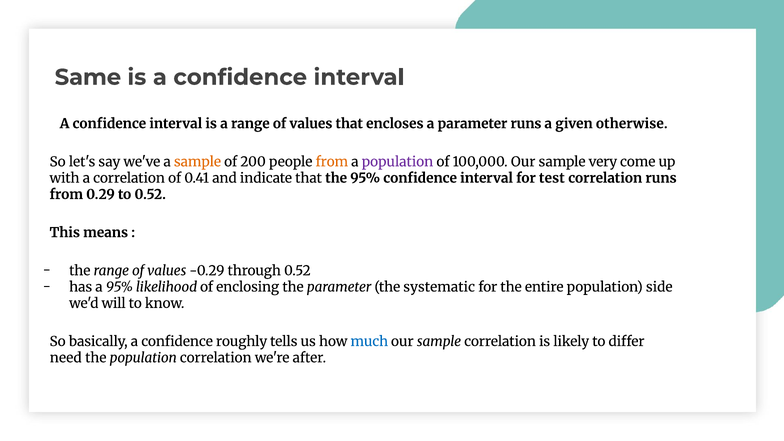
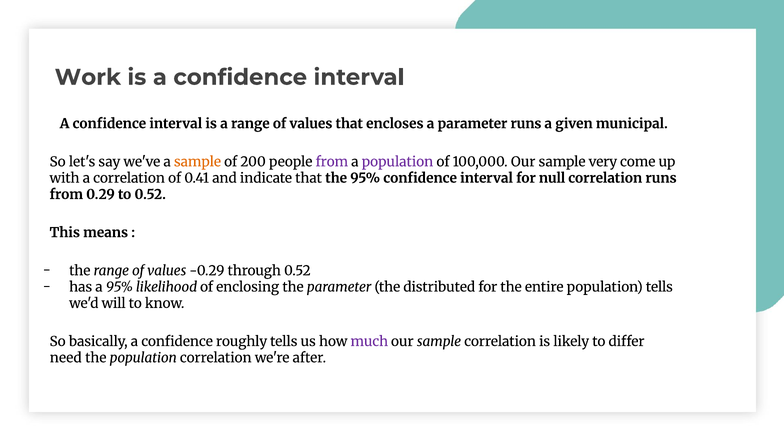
Same: Same -> Work (88, 77)
otherwise: otherwise -> municipal (632, 124)
from colour: orange -> purple (332, 162)
test: test -> null (552, 178)
systematic: systematic -> distributed (439, 287)
population side: side -> tells (659, 287)
much colour: blue -> purple (369, 342)
